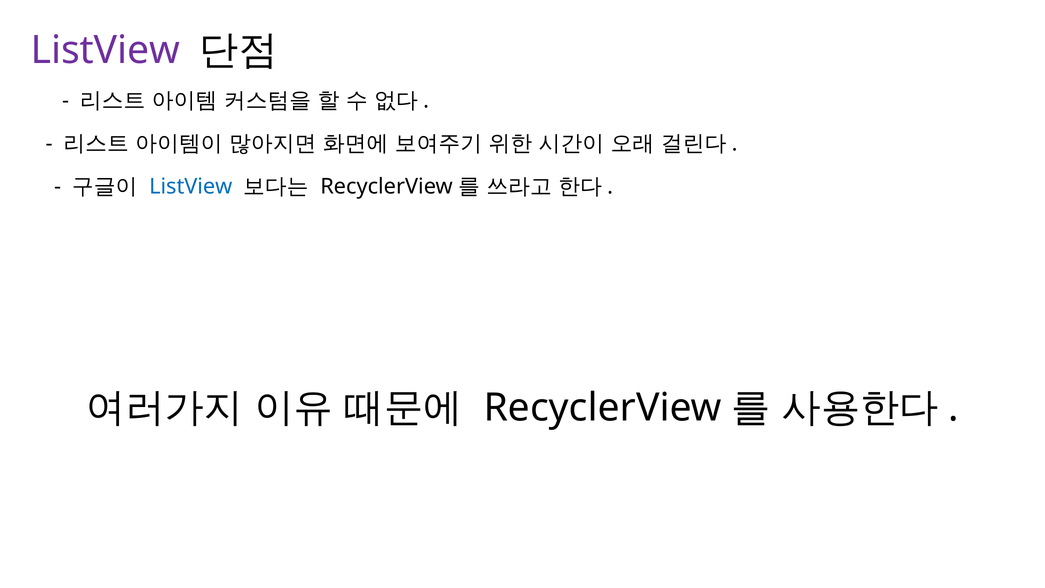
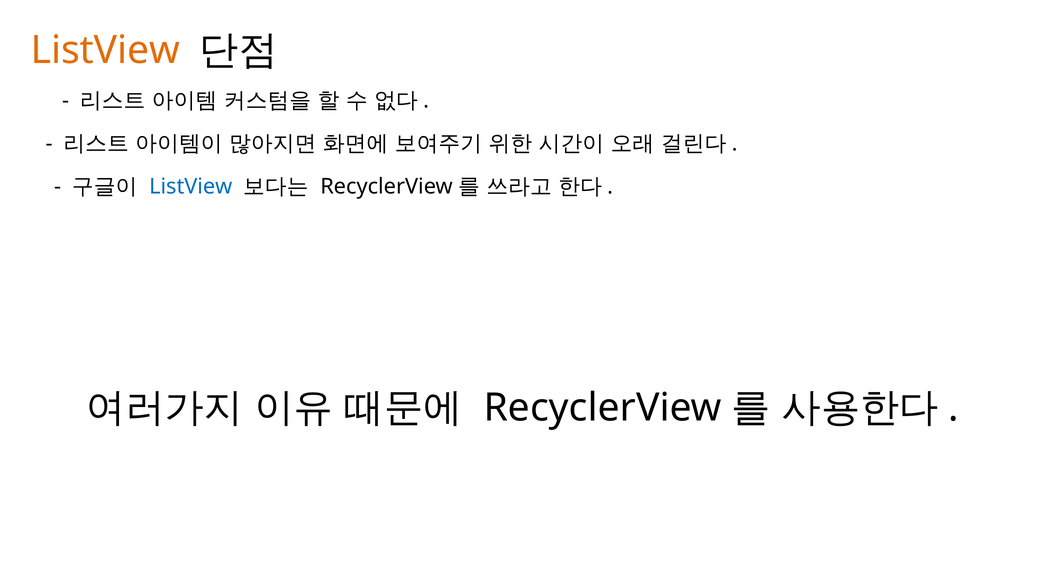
ListView colour: purple -> orange (105, 50)
